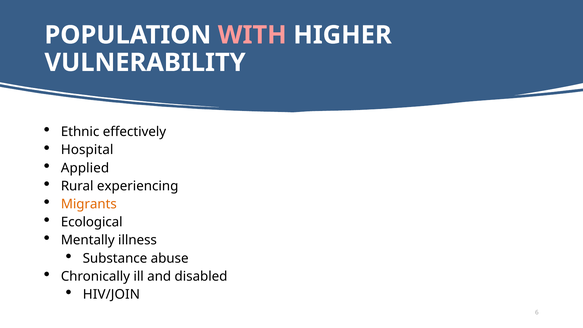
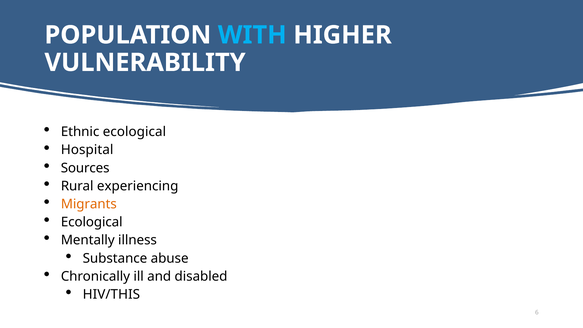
WITH colour: pink -> light blue (252, 35)
Ethnic effectively: effectively -> ecological (134, 132)
Applied: Applied -> Sources (85, 168)
HIV/JOIN: HIV/JOIN -> HIV/THIS (111, 294)
